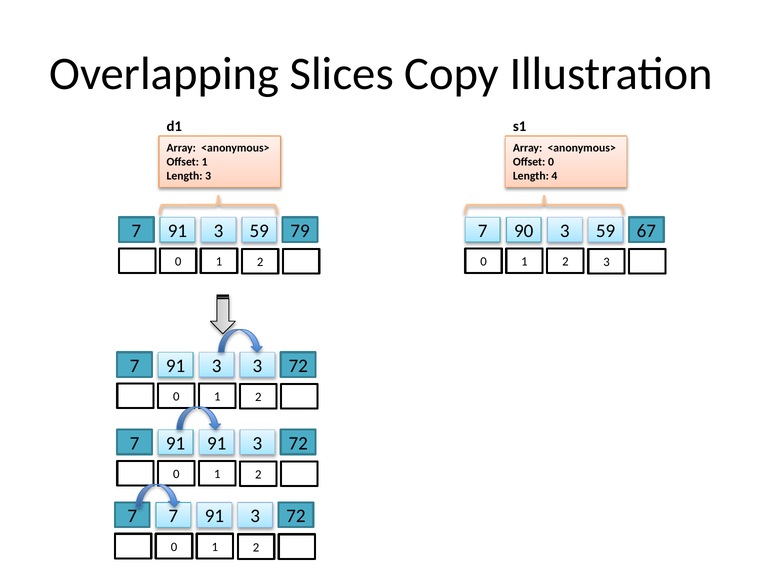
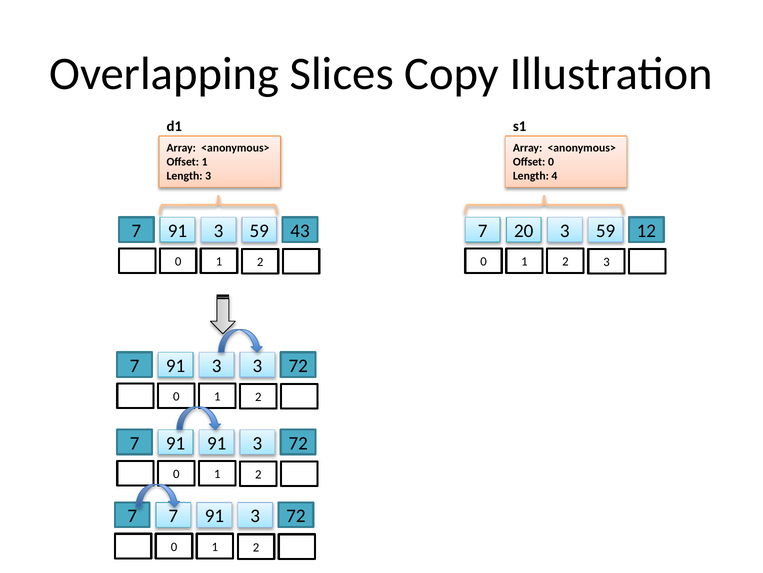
79: 79 -> 43 (300, 231)
90: 90 -> 20 (524, 231)
67: 67 -> 12 (646, 231)
